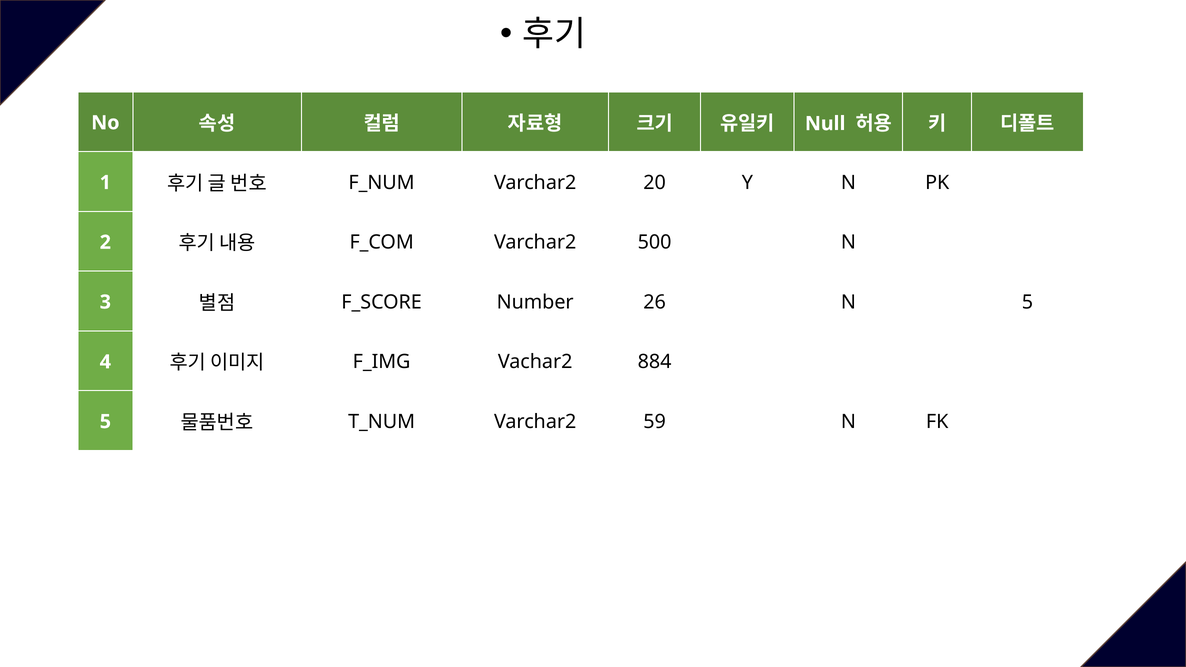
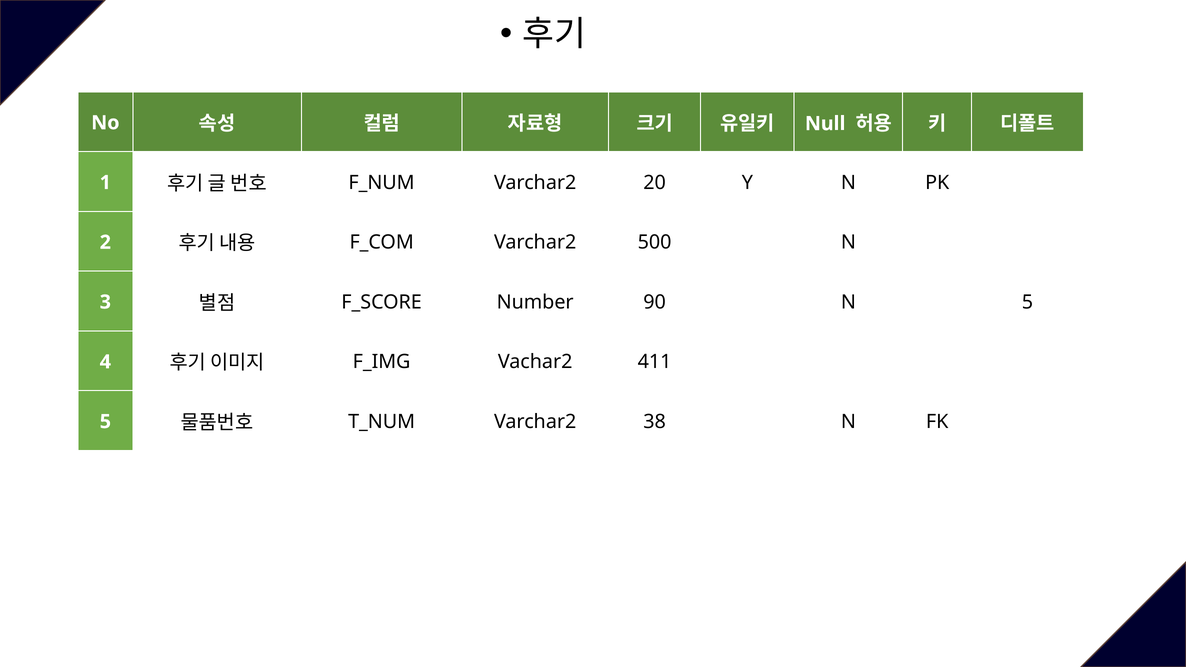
26: 26 -> 90 (655, 302)
884: 884 -> 411 (655, 362)
59: 59 -> 38 (655, 422)
